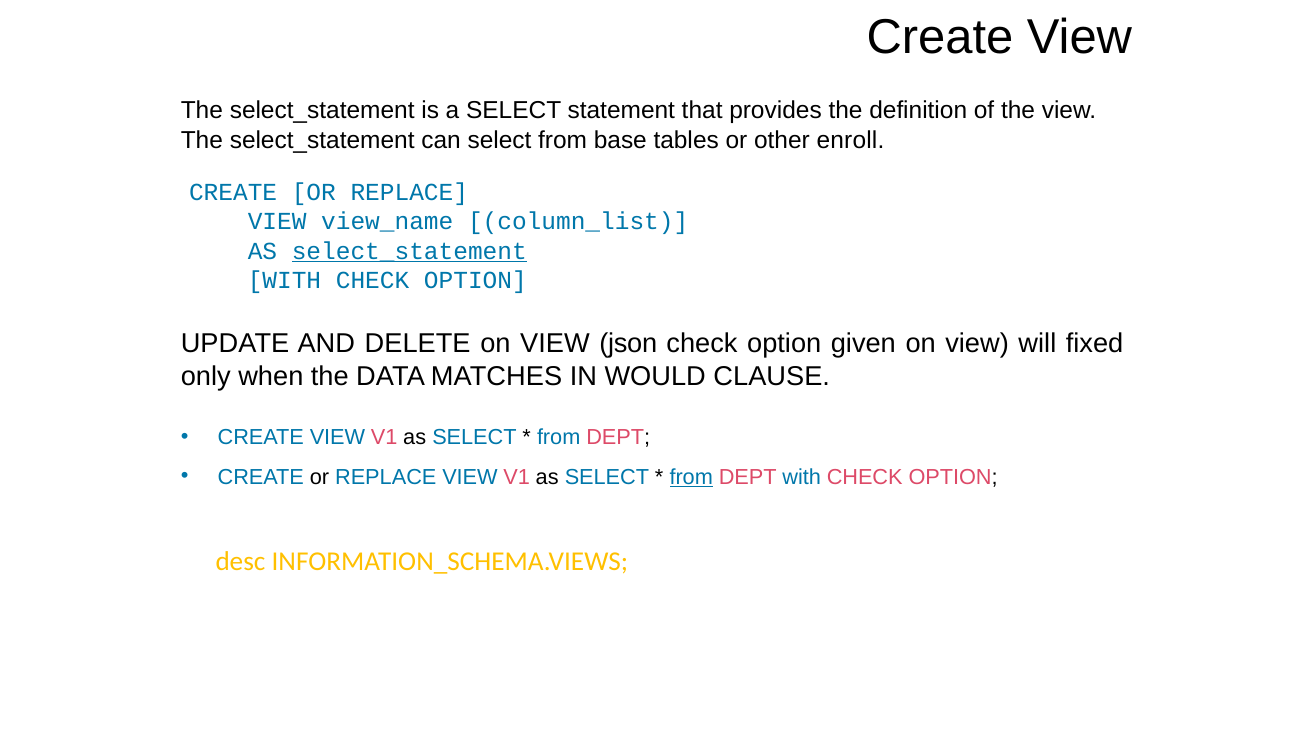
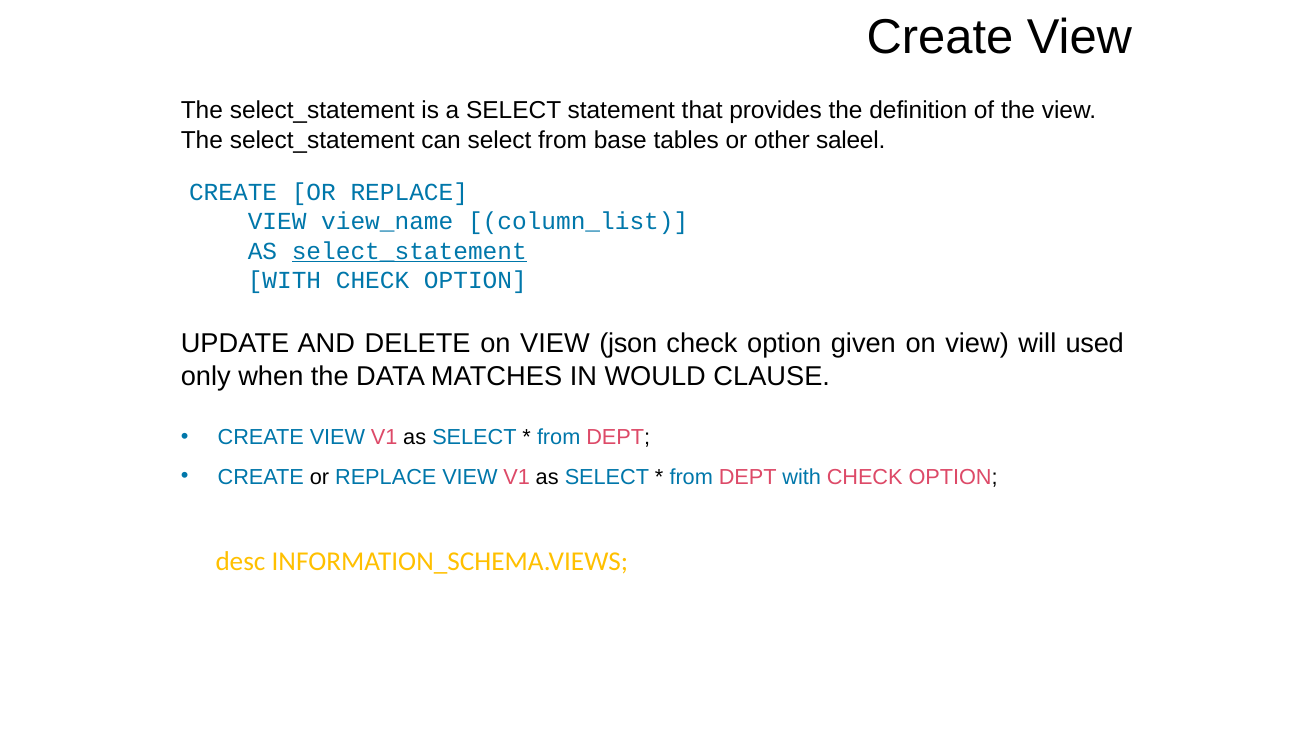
enroll: enroll -> saleel (851, 140)
fixed: fixed -> used (1095, 344)
from underline: present -> none (691, 477)
